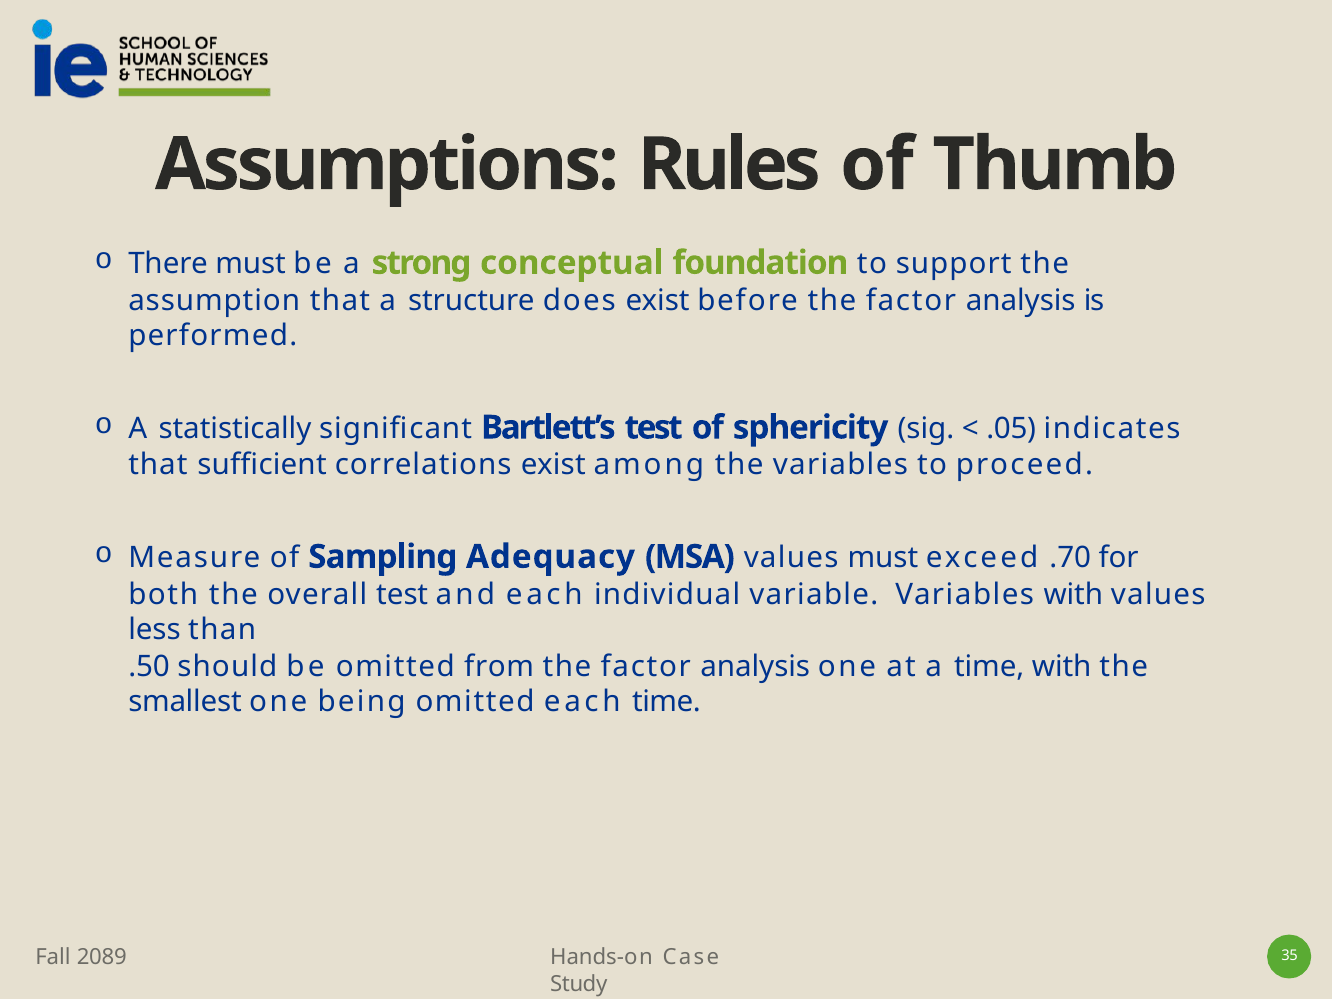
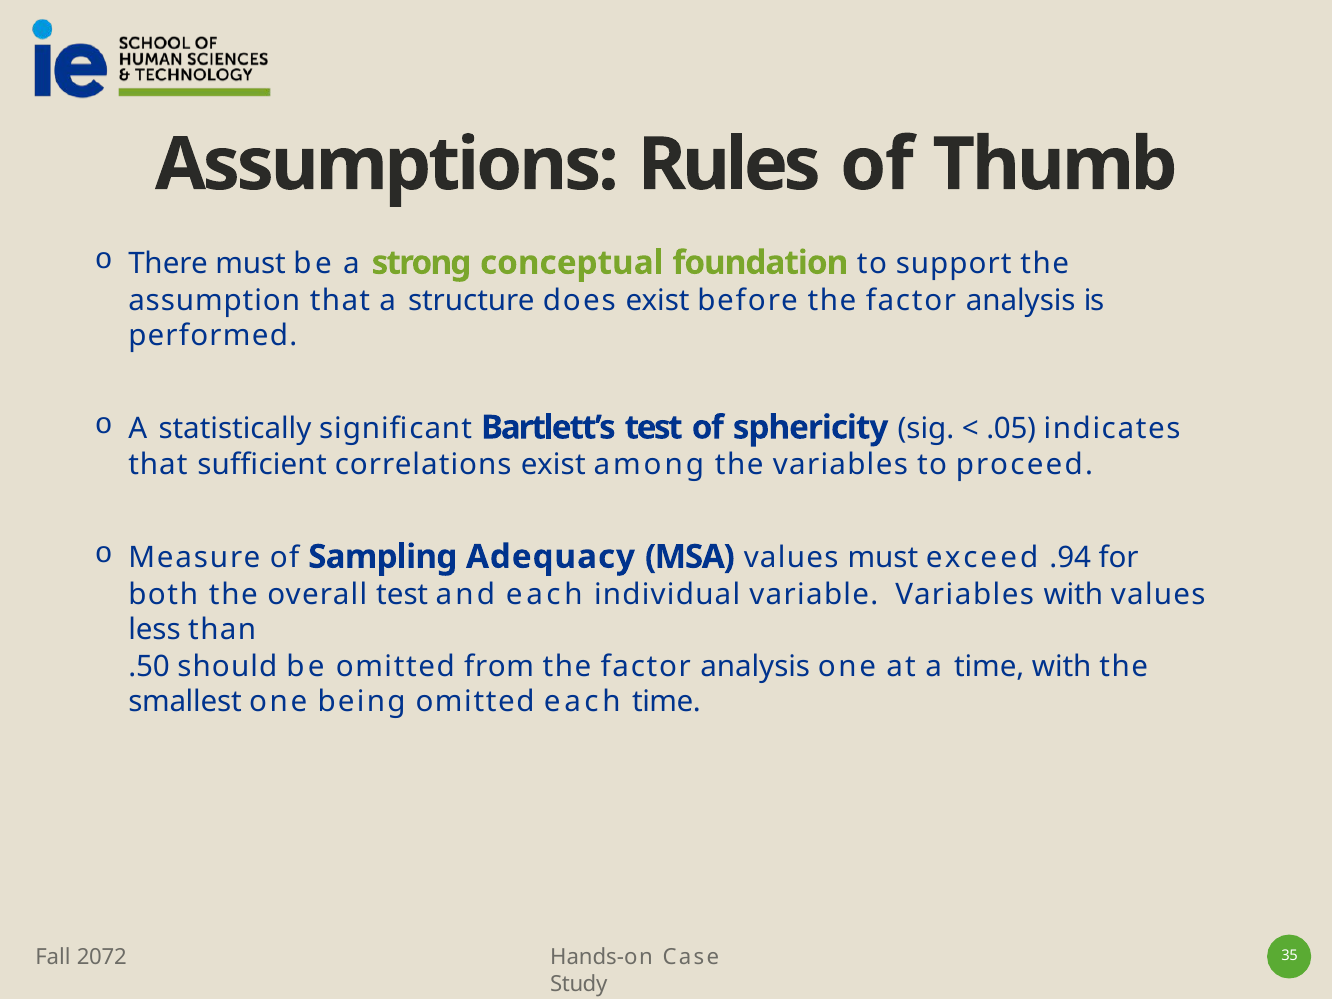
.70: .70 -> .94 (1070, 558)
2089: 2089 -> 2072 (102, 957)
